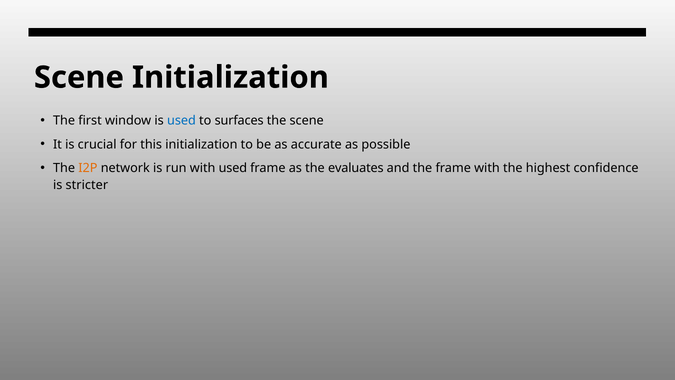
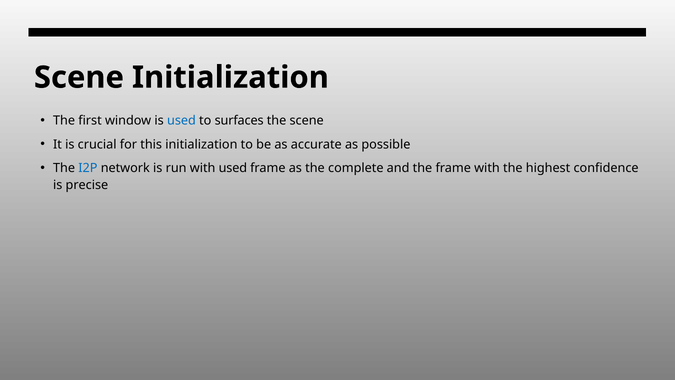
I2P colour: orange -> blue (88, 168)
evaluates: evaluates -> complete (356, 168)
stricter: stricter -> precise (87, 185)
